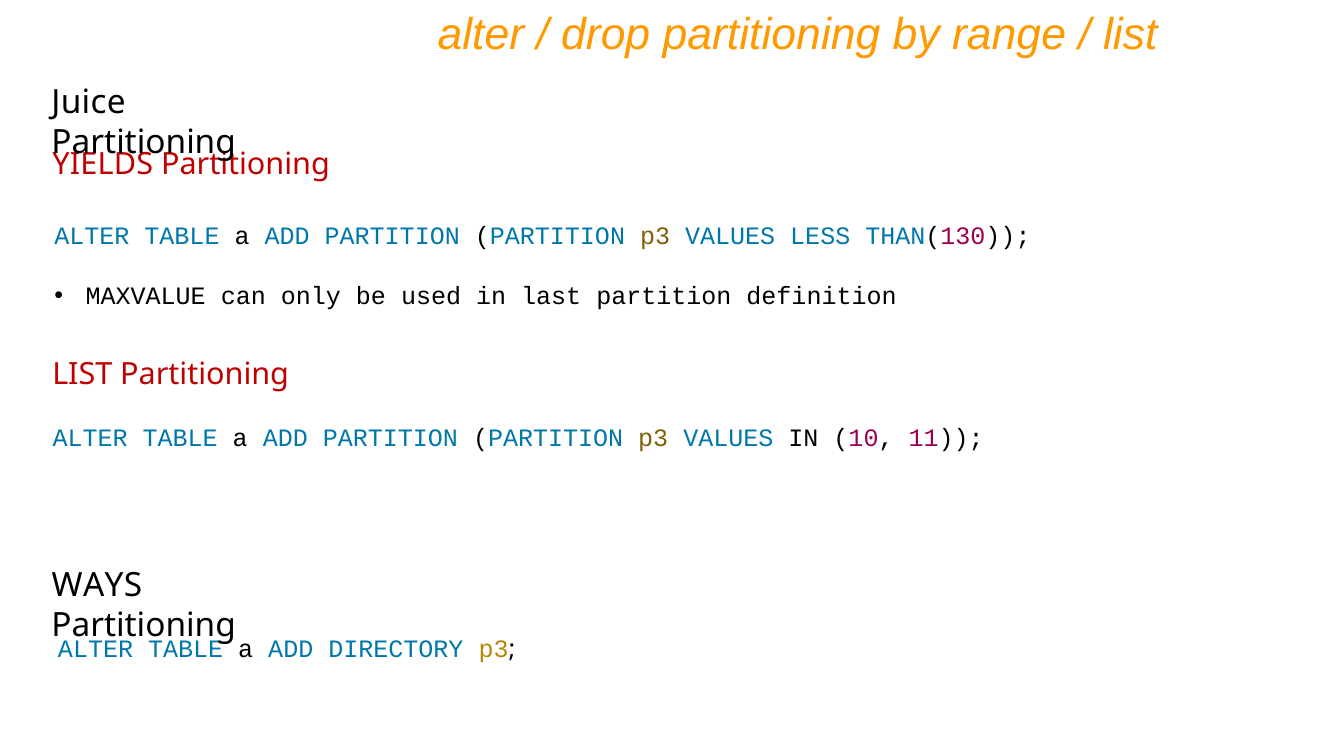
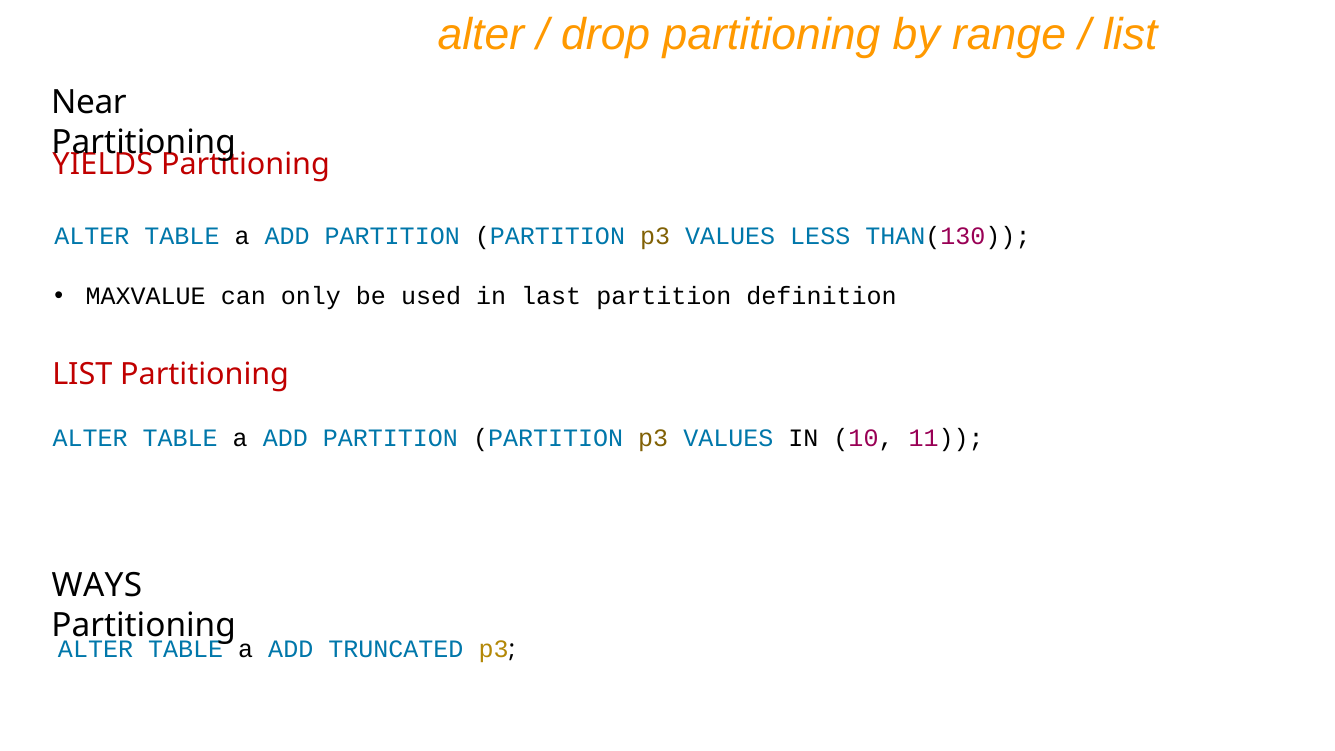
Juice: Juice -> Near (89, 102)
DIRECTORY: DIRECTORY -> TRUNCATED (396, 649)
